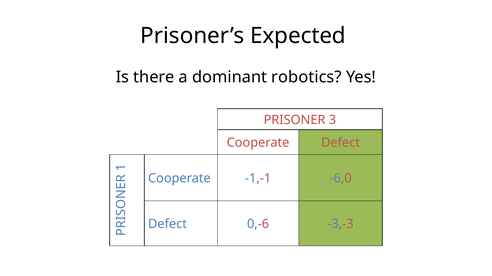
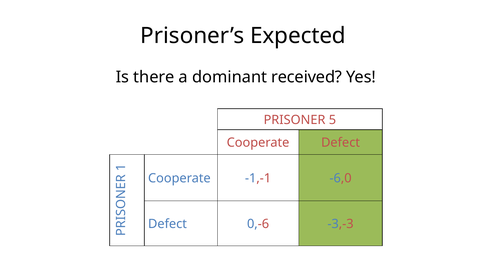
robotics: robotics -> received (307, 77)
3: 3 -> 5 (332, 120)
